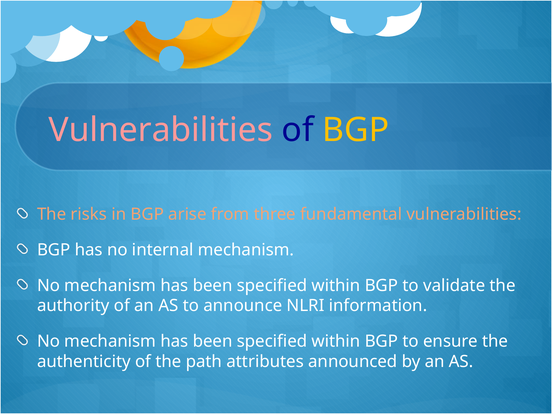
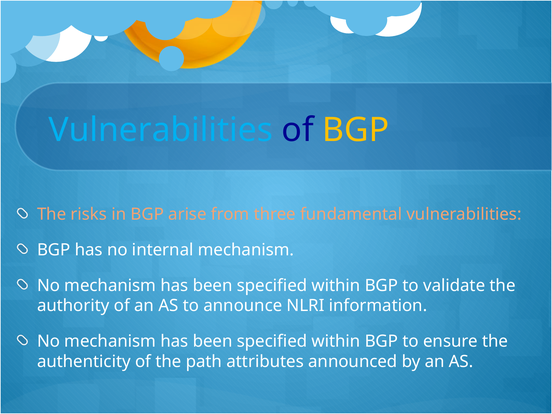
Vulnerabilities colour: pink -> light blue (161, 130)
